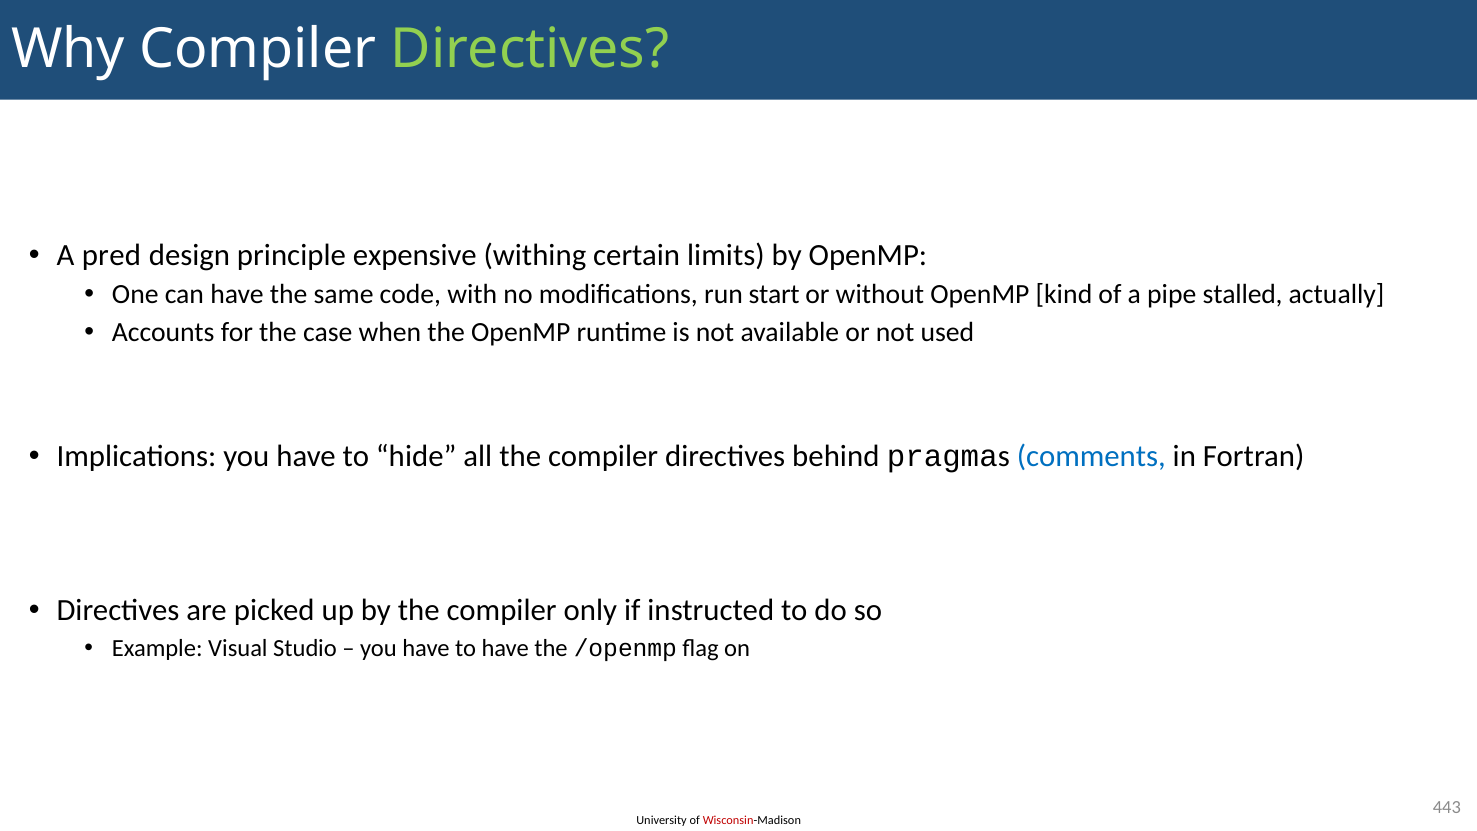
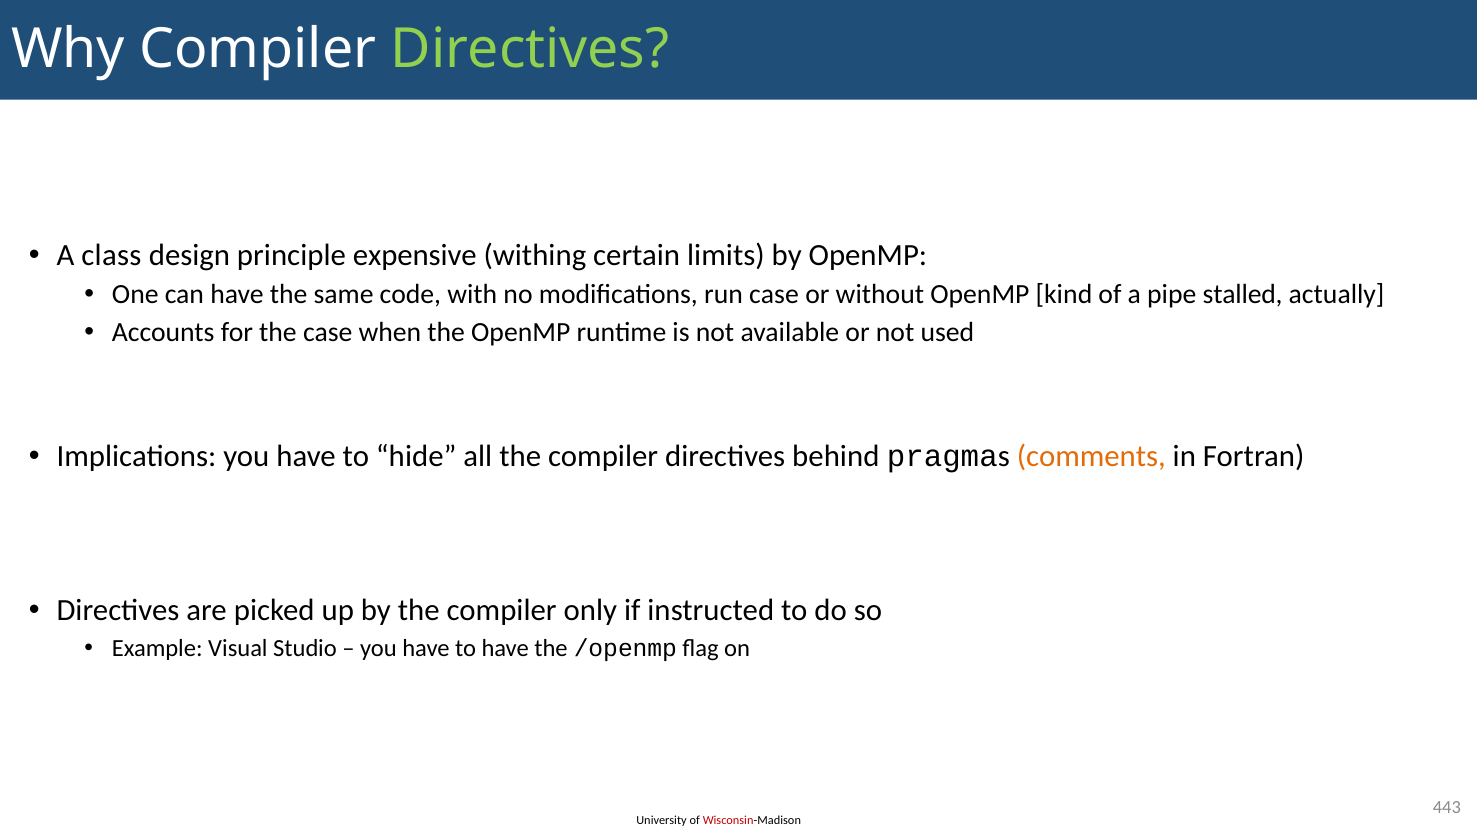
pred: pred -> class (111, 255)
run start: start -> case (774, 295)
comments colour: blue -> orange (1091, 456)
